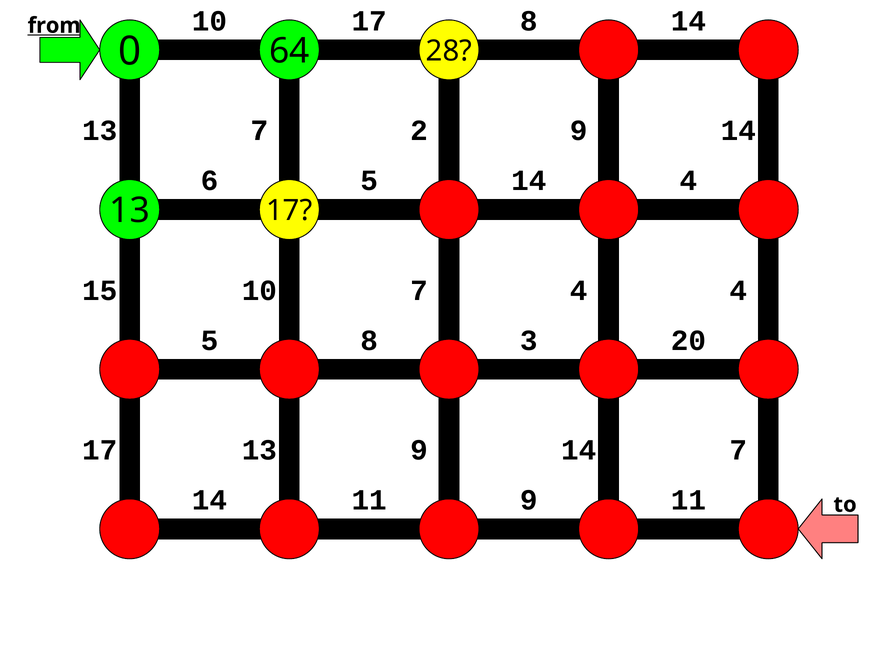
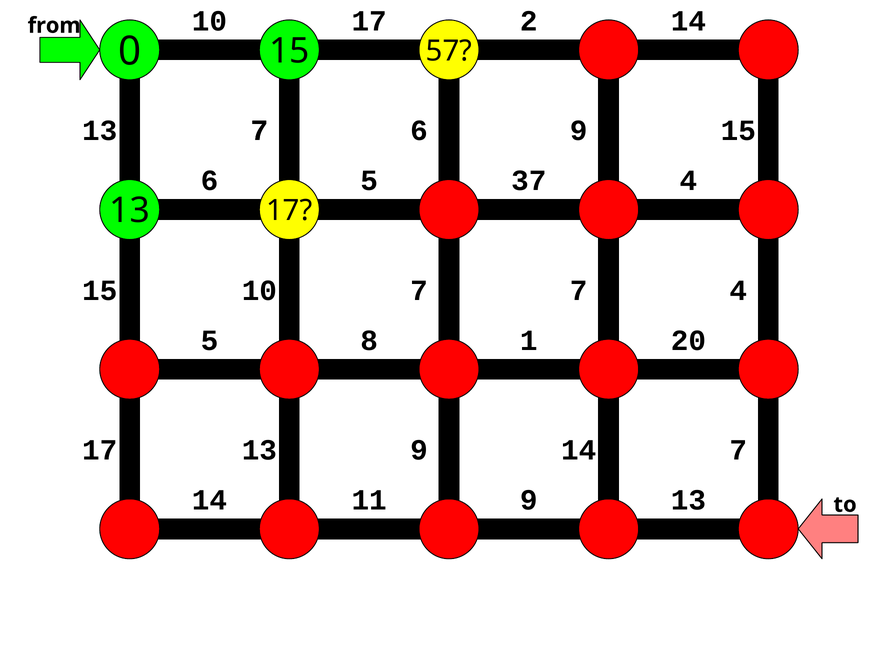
10 8: 8 -> 2 (529, 21)
from underline: present -> none (54, 26)
0 64: 64 -> 15 (289, 51)
28: 28 -> 57 (449, 51)
2: 2 -> 6 (419, 131)
9 14: 14 -> 15 (738, 131)
5 14: 14 -> 37 (529, 181)
10 4: 4 -> 7 (579, 290)
3: 3 -> 1 (529, 340)
9 11: 11 -> 13 (688, 500)
